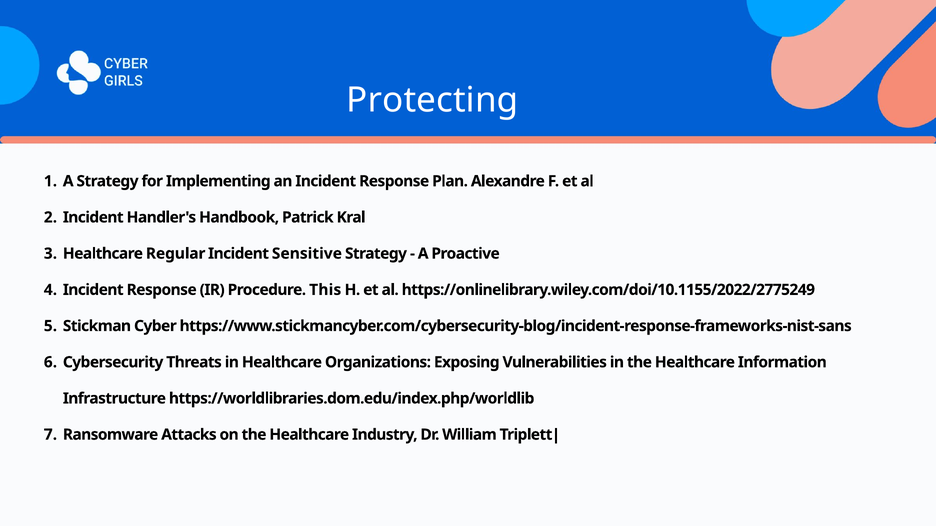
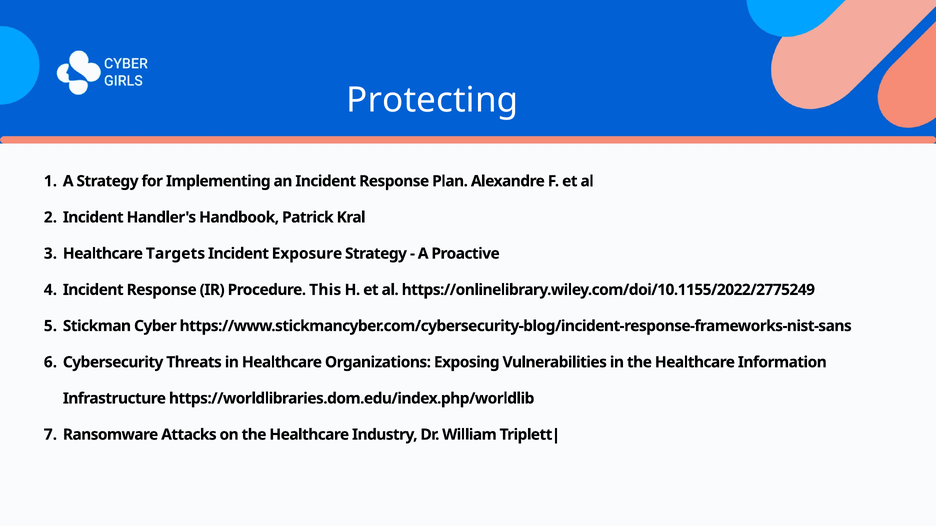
Regular: Regular -> Targets (176, 254)
Sensitive: Sensitive -> Exposure (307, 254)
